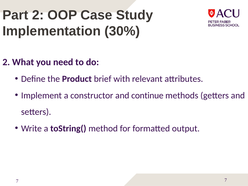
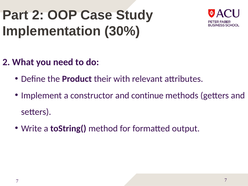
brief: brief -> their (103, 79)
